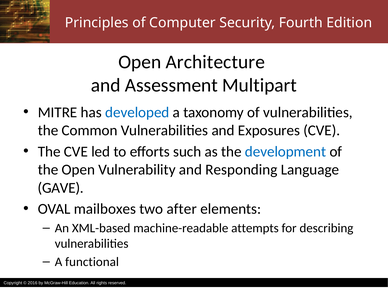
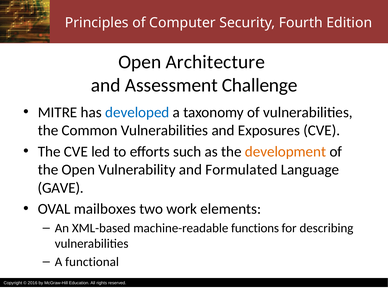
Multipart: Multipart -> Challenge (260, 85)
development colour: blue -> orange (286, 152)
Responding: Responding -> Formulated (241, 170)
after: after -> work (182, 209)
attempts: attempts -> functions (255, 228)
